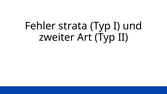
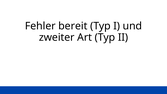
strata: strata -> bereit (73, 26)
